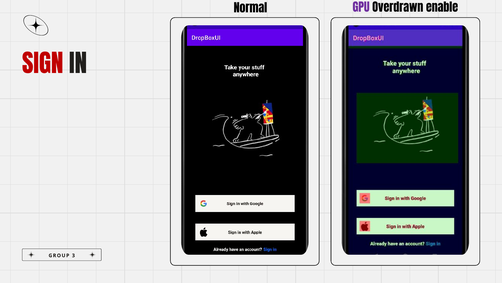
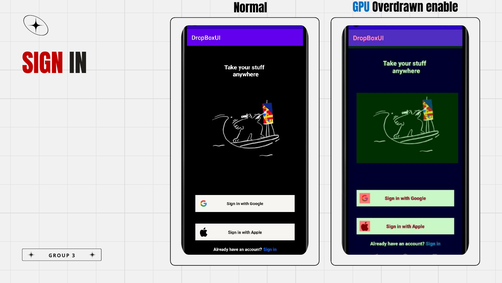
GPU colour: purple -> blue (361, 8)
